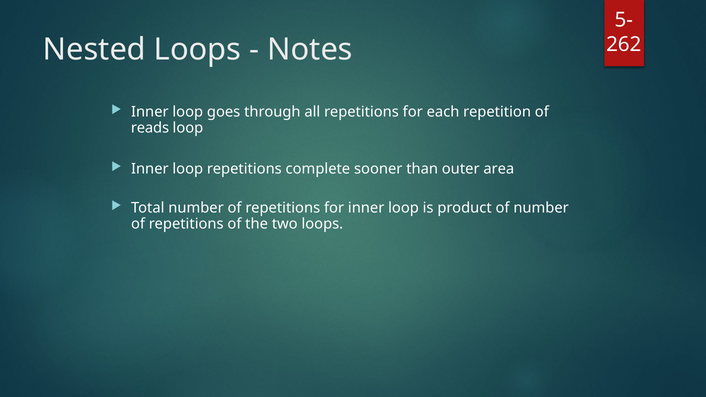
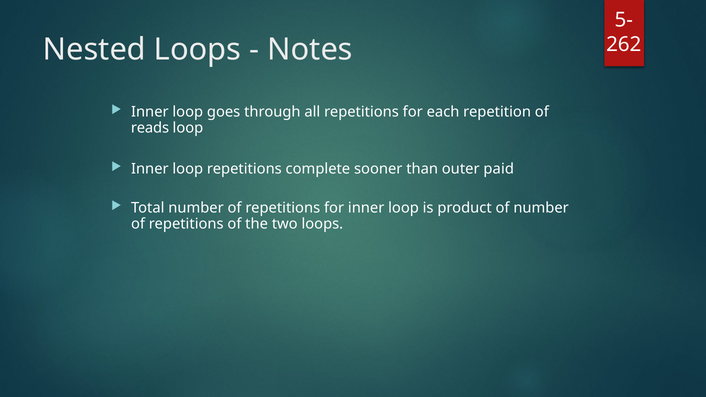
area: area -> paid (499, 169)
